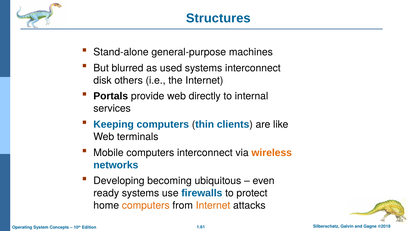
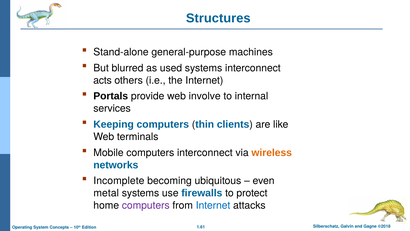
disk: disk -> acts (103, 80)
directly: directly -> involve (205, 96)
Developing: Developing -> Incomplete (119, 181)
ready: ready -> metal (106, 193)
computers colour: orange -> purple (146, 205)
Internet colour: orange -> blue (213, 205)
